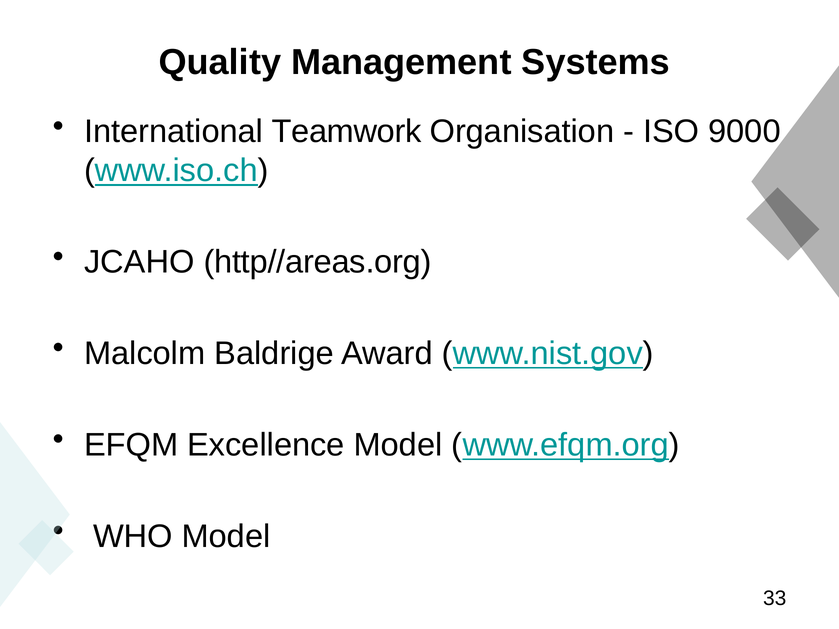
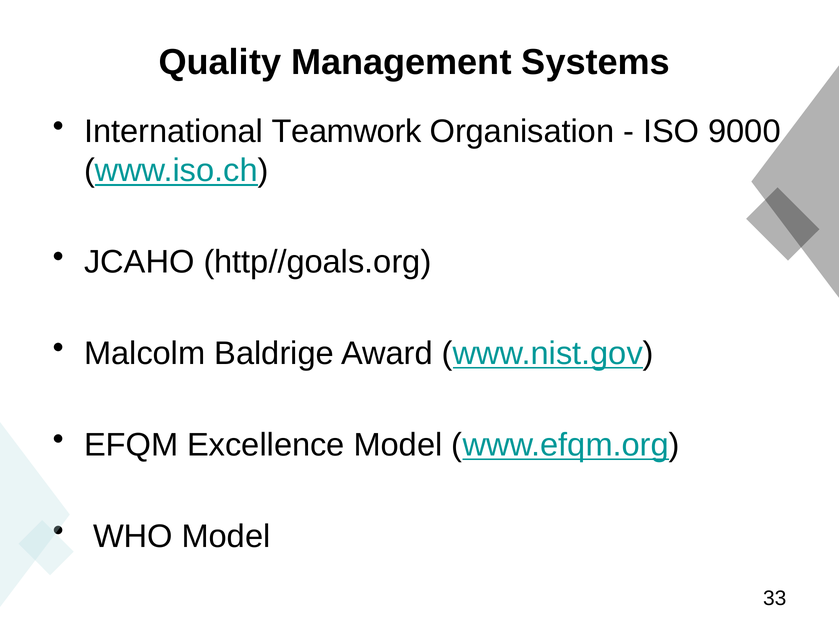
http//areas.org: http//areas.org -> http//goals.org (317, 262)
